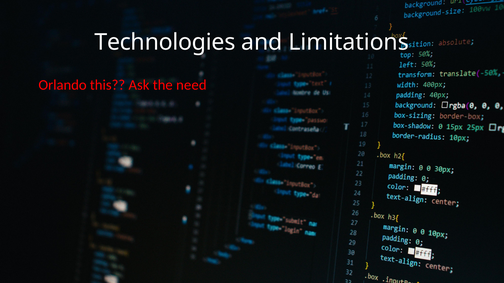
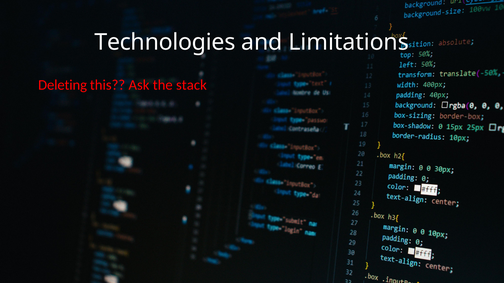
Orlando: Orlando -> Deleting (63, 85)
need: need -> stack (191, 85)
